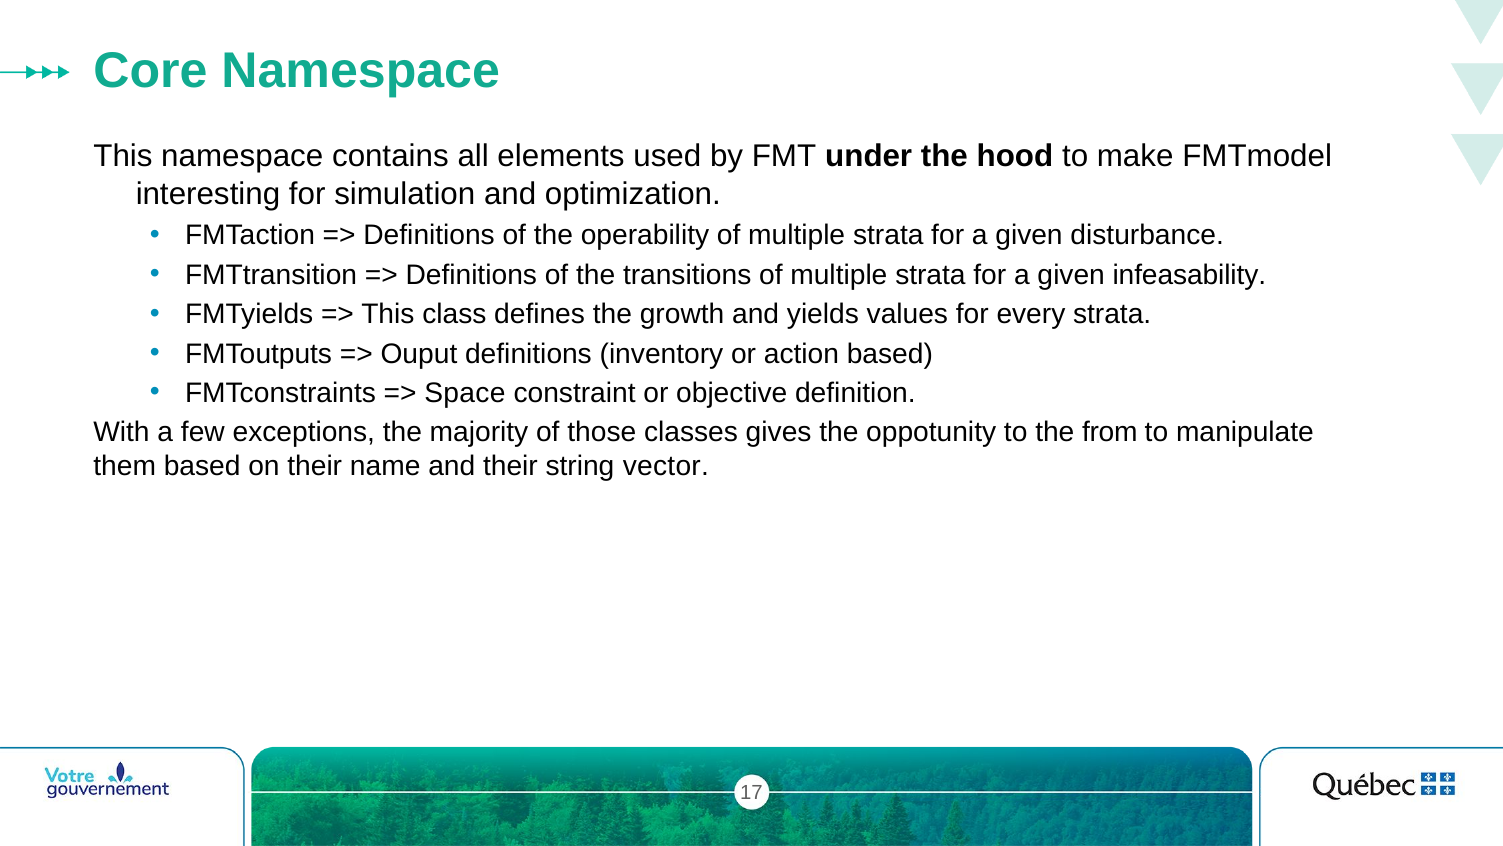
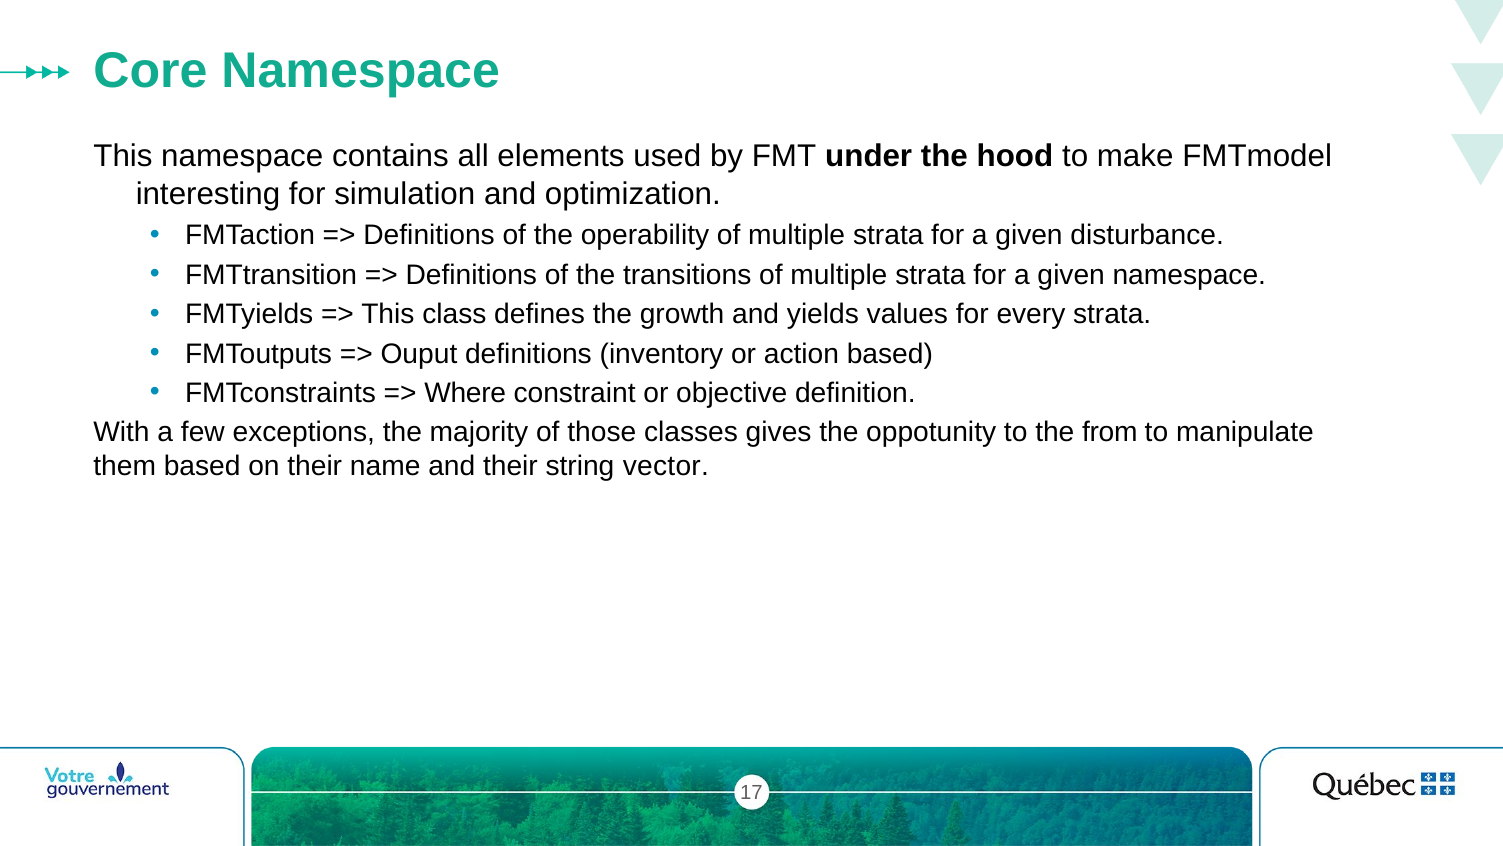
given infeasability: infeasability -> namespace (1189, 275)
Space: Space -> Where (465, 393)
